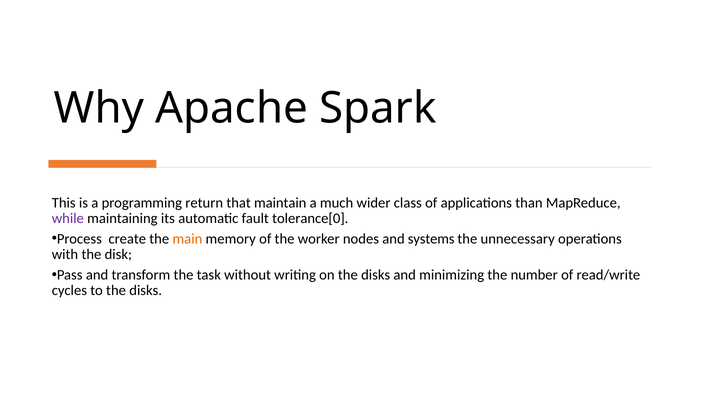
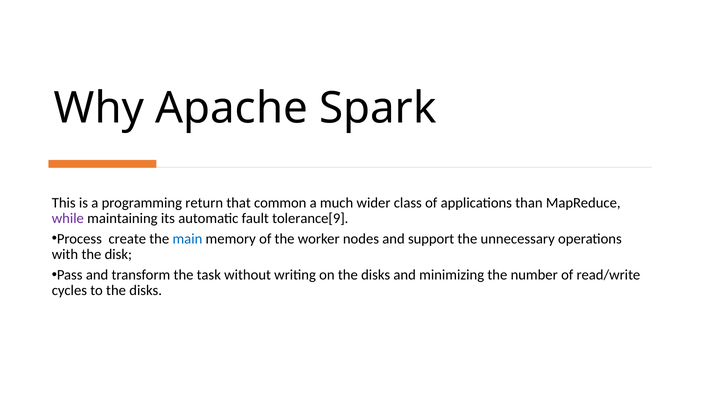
maintain: maintain -> common (280, 203)
tolerance[0: tolerance[0 -> tolerance[9 (310, 218)
main colour: orange -> blue (187, 239)
systems: systems -> support (431, 239)
